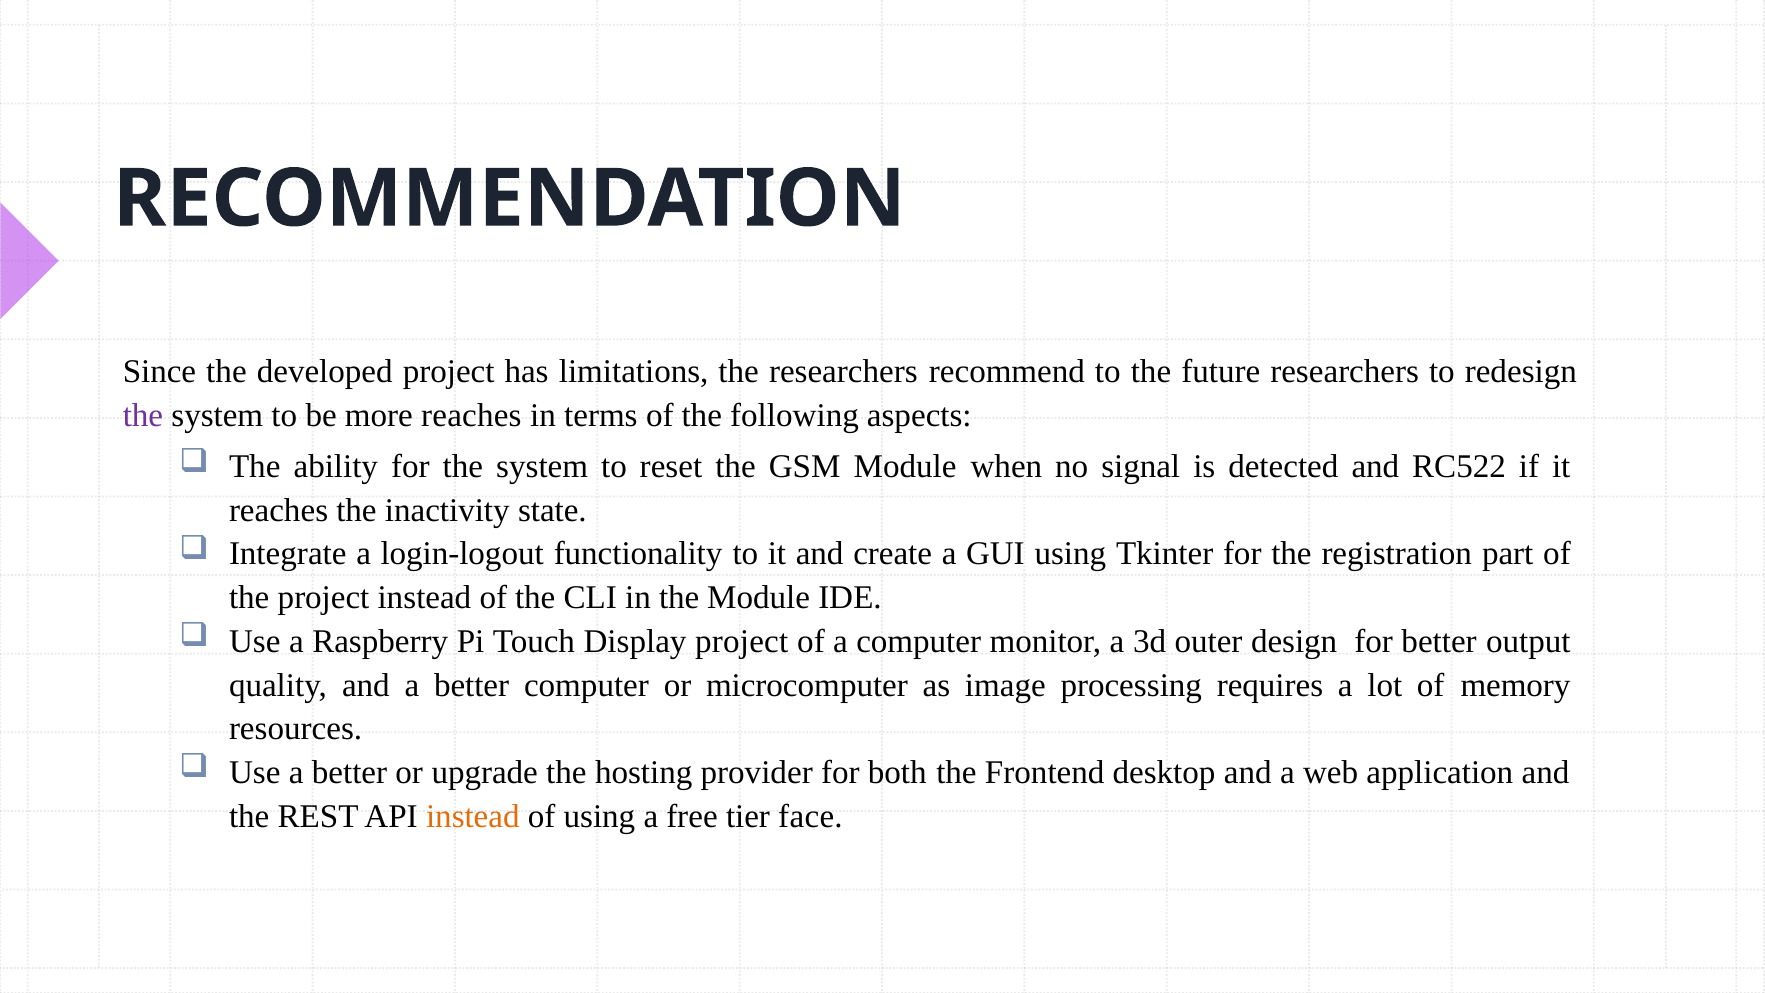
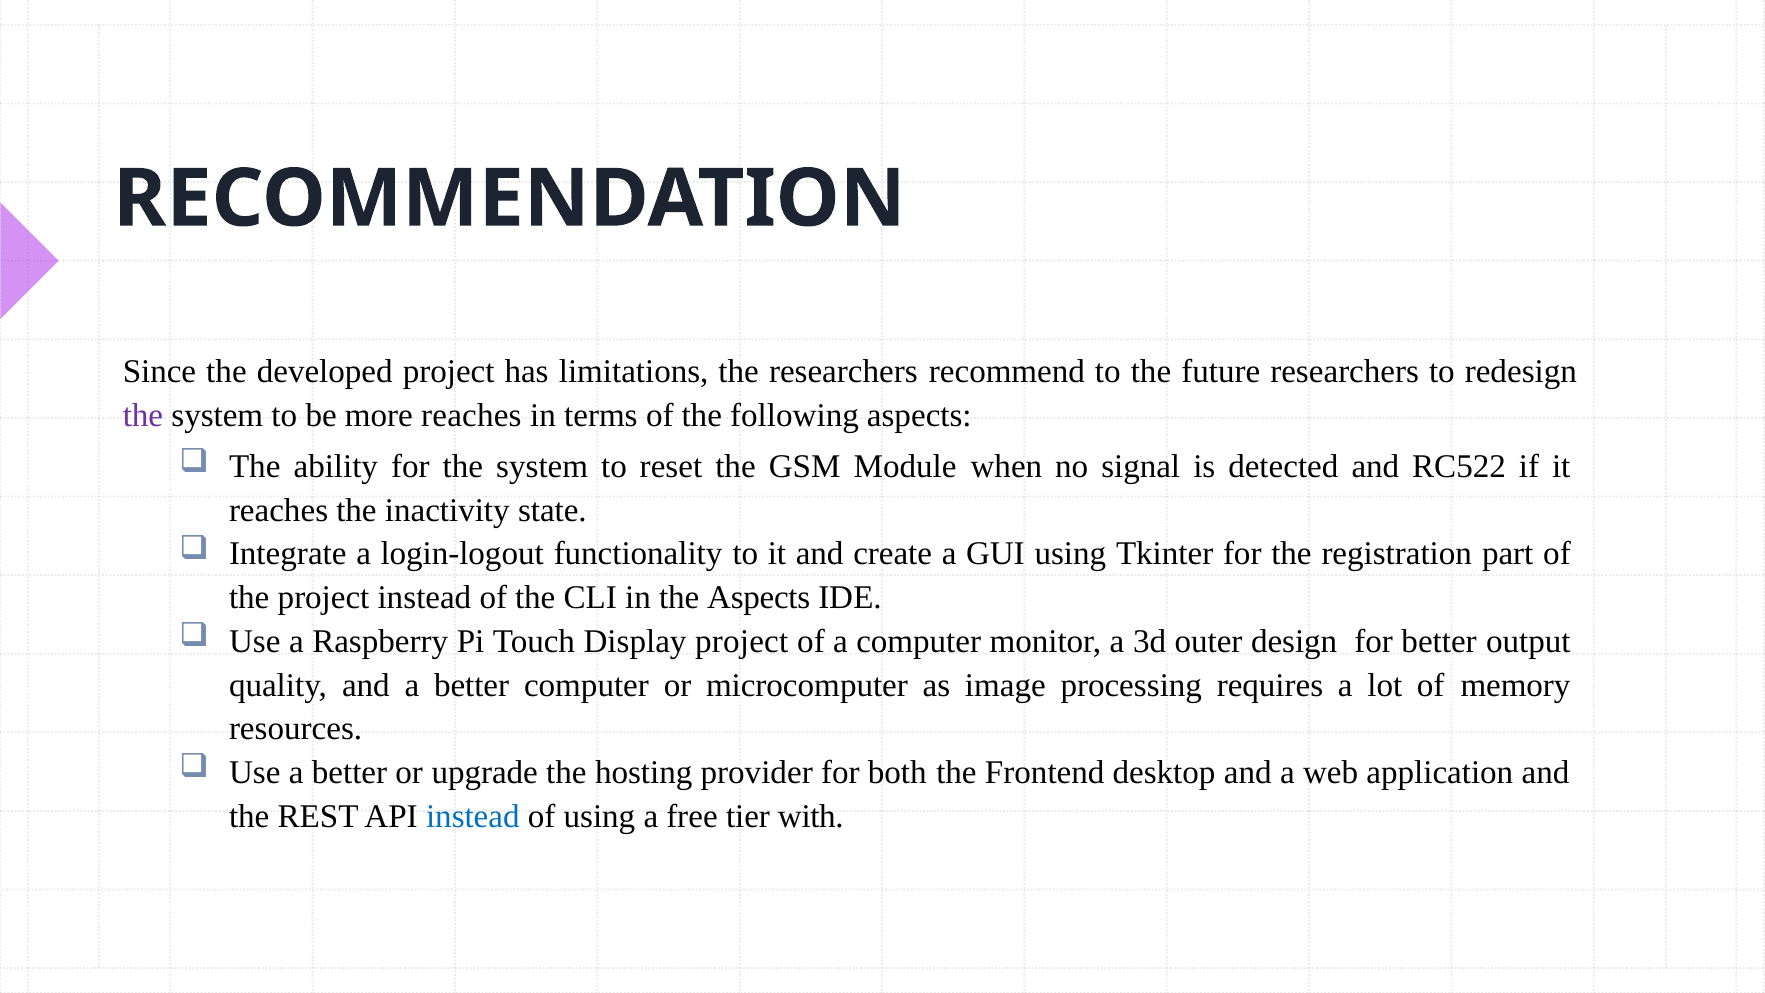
the Module: Module -> Aspects (759, 598)
instead colour: orange -> blue (473, 816)
face: face -> with (811, 816)
